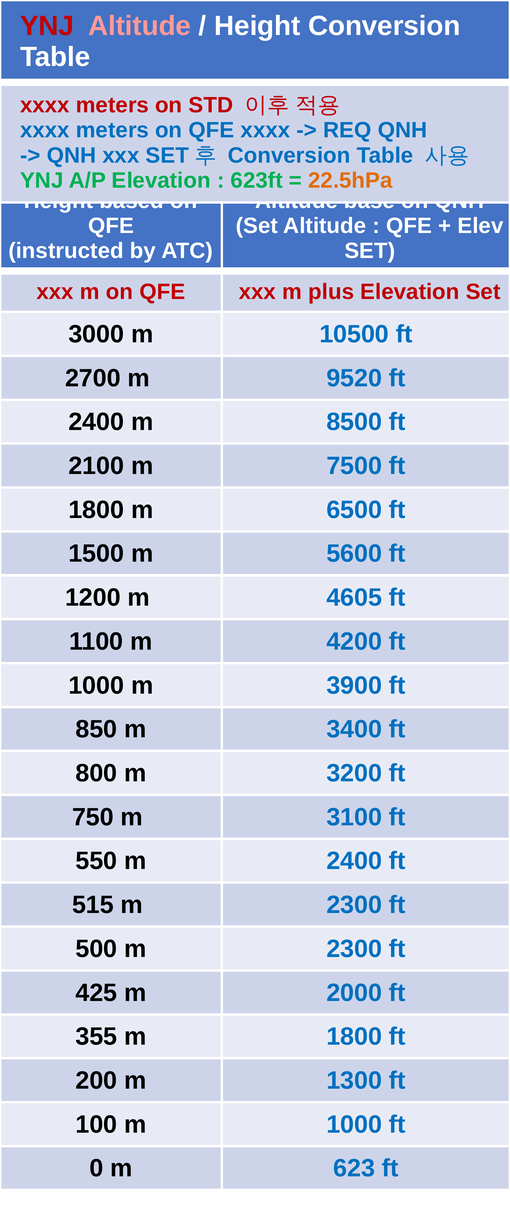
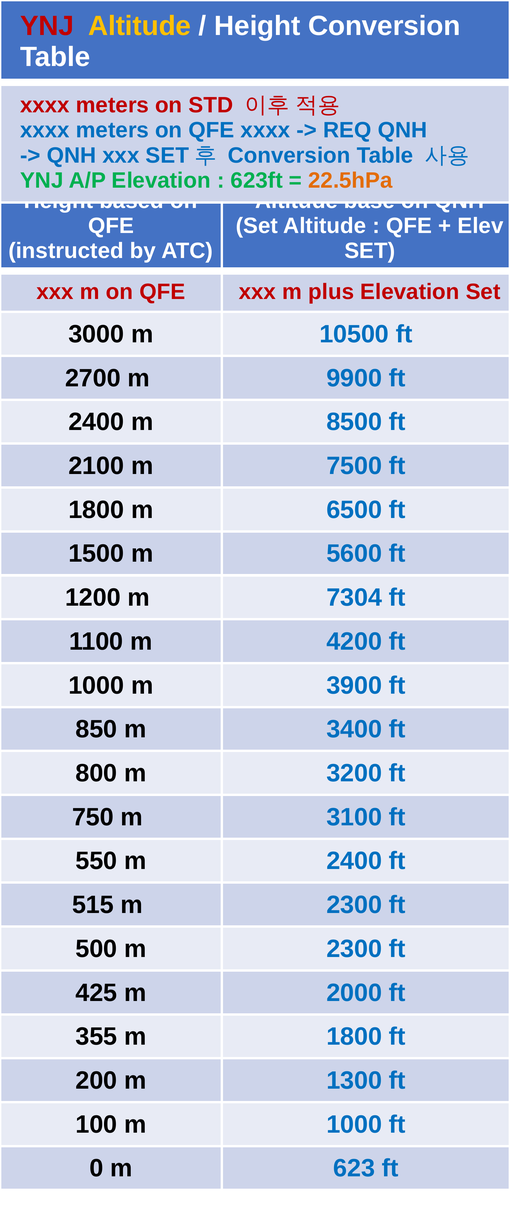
Altitude colour: pink -> yellow (140, 26)
9520: 9520 -> 9900 (354, 378)
4605: 4605 -> 7304 (354, 598)
